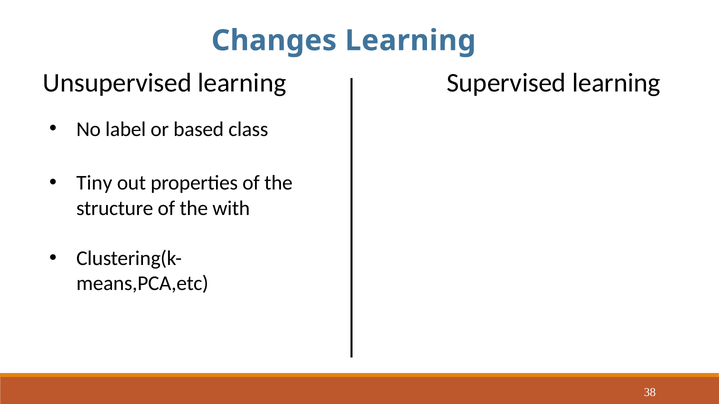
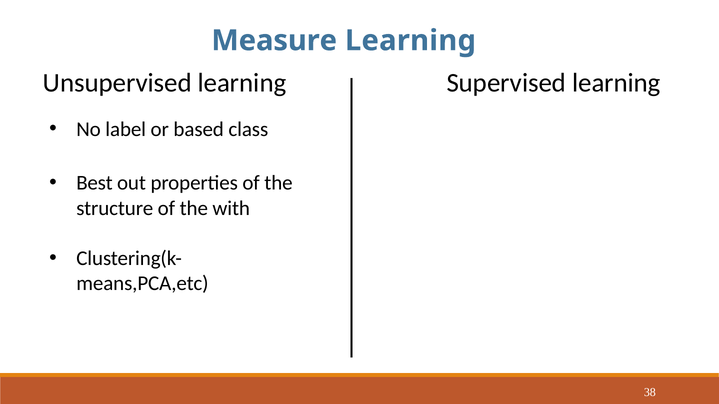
Changes: Changes -> Measure (274, 41)
Tiny: Tiny -> Best (94, 183)
